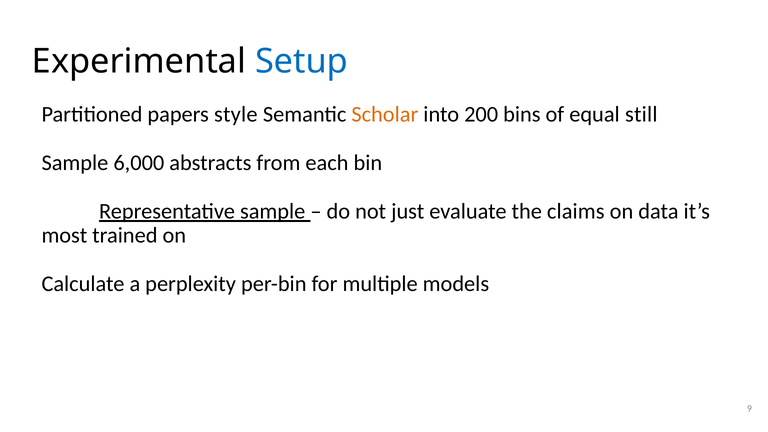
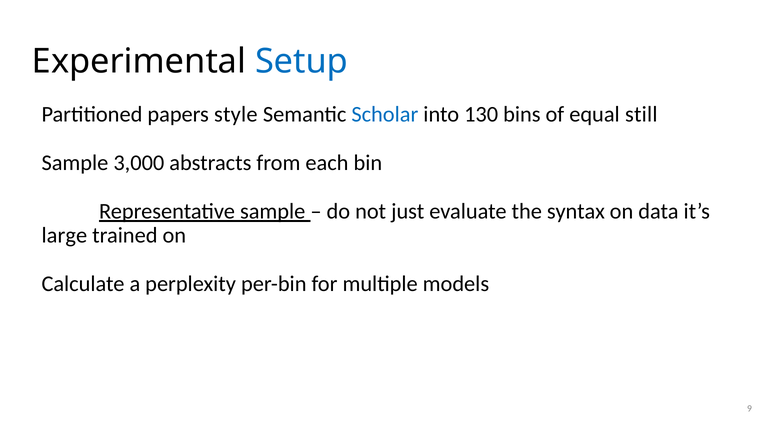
Scholar colour: orange -> blue (385, 115)
200: 200 -> 130 (481, 115)
6,000: 6,000 -> 3,000 (139, 163)
claims: claims -> syntax (576, 211)
most: most -> large (64, 235)
